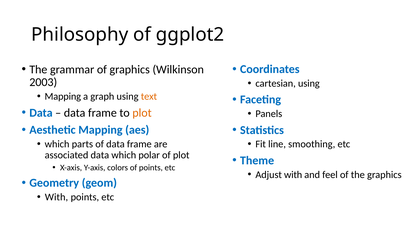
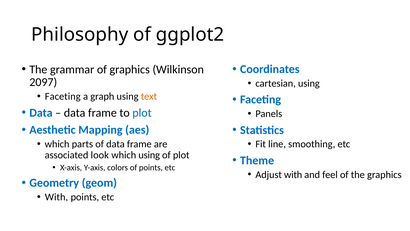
2003: 2003 -> 2097 (43, 82)
Mapping: Mapping -> Faceting (63, 96)
plot colour: orange -> blue (142, 113)
associated data: data -> look (100, 155)
which polar: polar -> using (149, 155)
